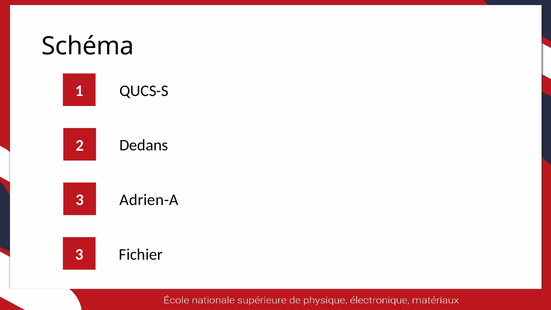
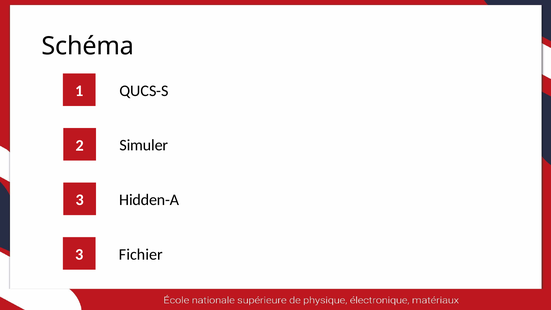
Dedans: Dedans -> Simuler (144, 145)
Adrien-A: Adrien-A -> Hidden-A (149, 200)
